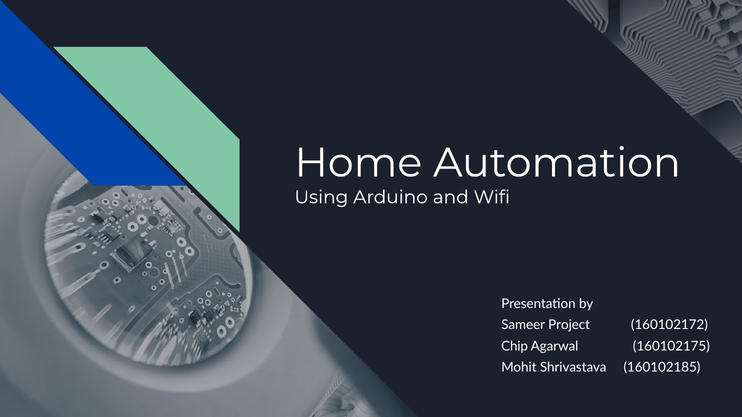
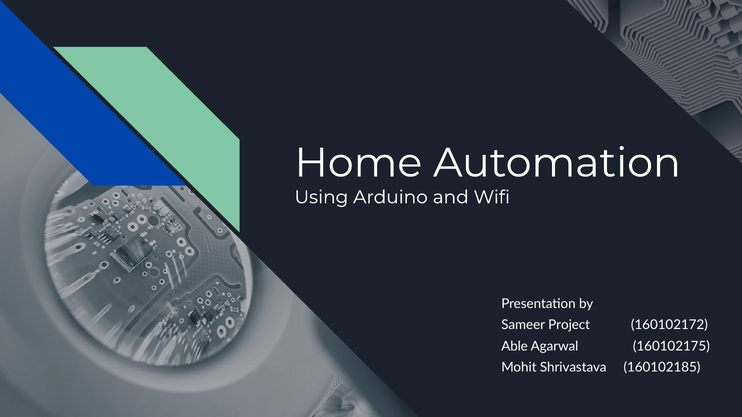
Chip: Chip -> Able (515, 347)
